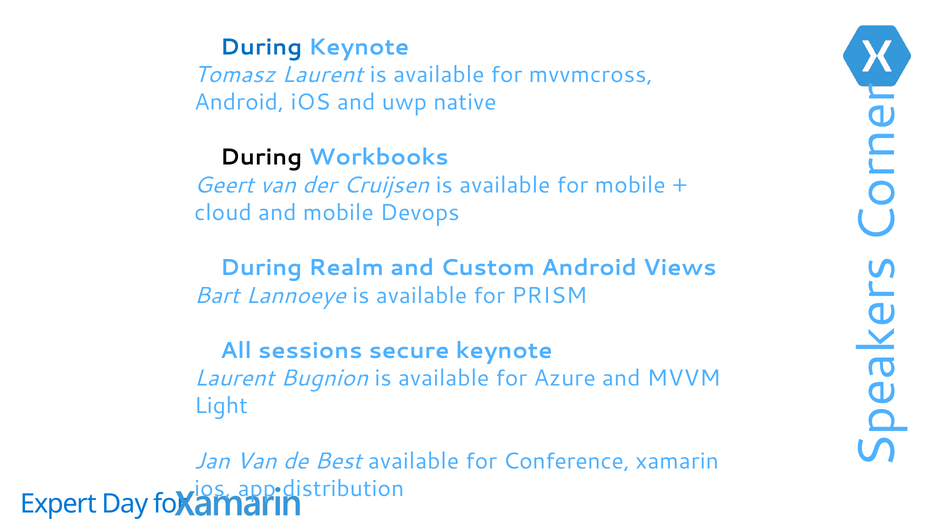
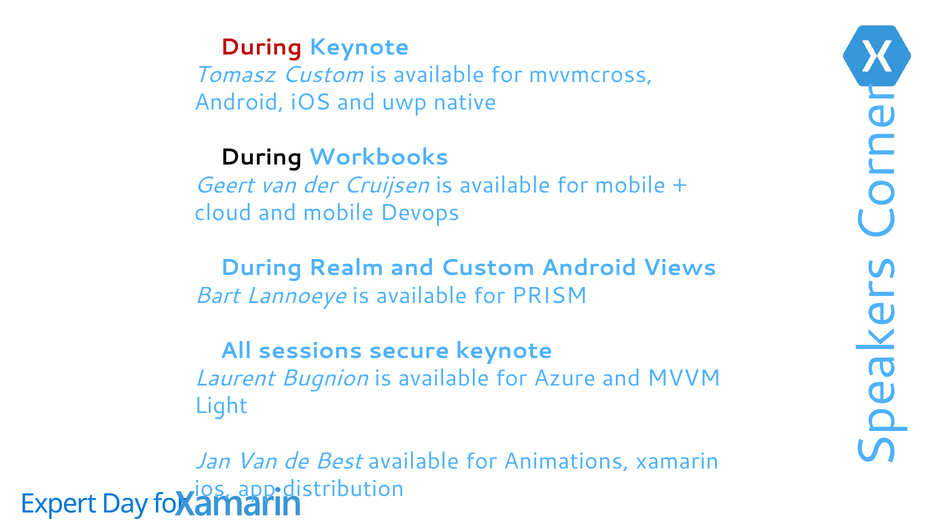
During colour: blue -> red (261, 47)
Tomasz Laurent: Laurent -> Custom (322, 74)
Conference: Conference -> Animations (566, 461)
